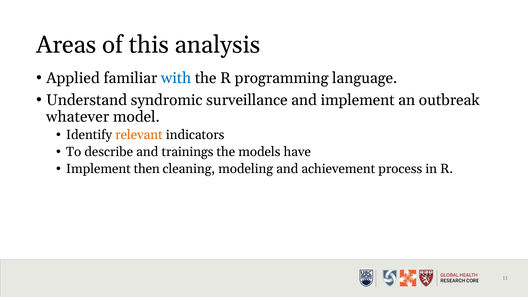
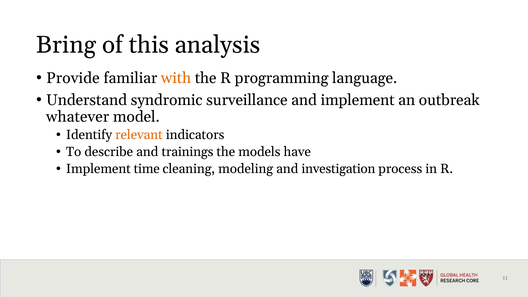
Areas: Areas -> Bring (66, 45)
Applied: Applied -> Provide (73, 78)
with colour: blue -> orange (176, 78)
then: then -> time (147, 169)
achievement: achievement -> investigation (338, 169)
